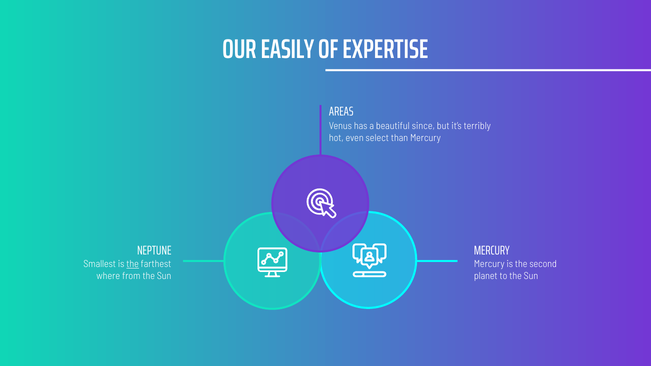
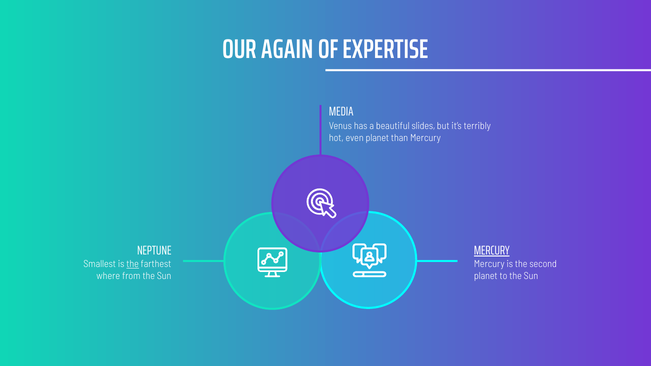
EASILY: EASILY -> AGAIN (287, 49)
AREAS: AREAS -> MEDIA (341, 112)
since: since -> slides (423, 126)
even select: select -> planet (377, 138)
MERCURY underline: none -> present (492, 251)
